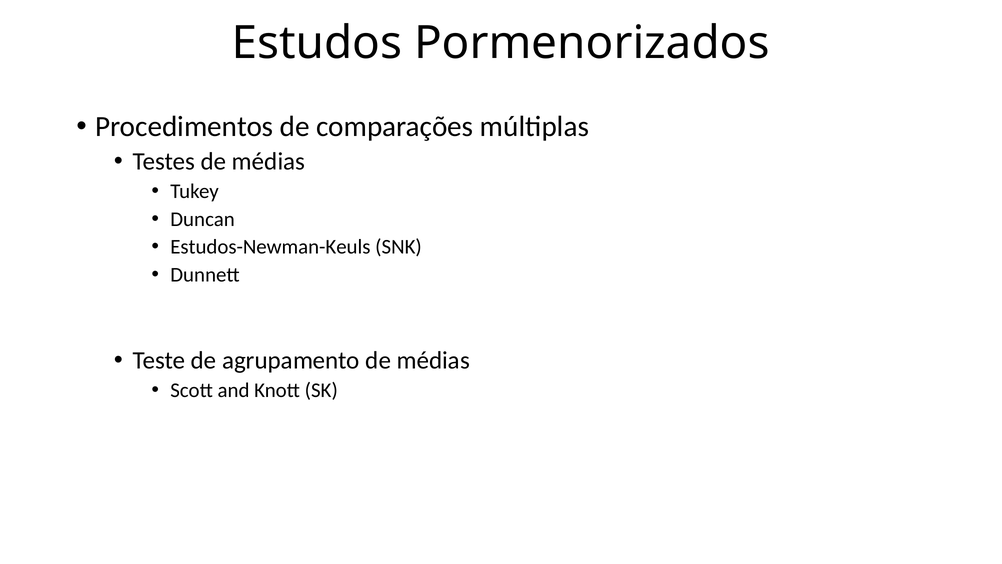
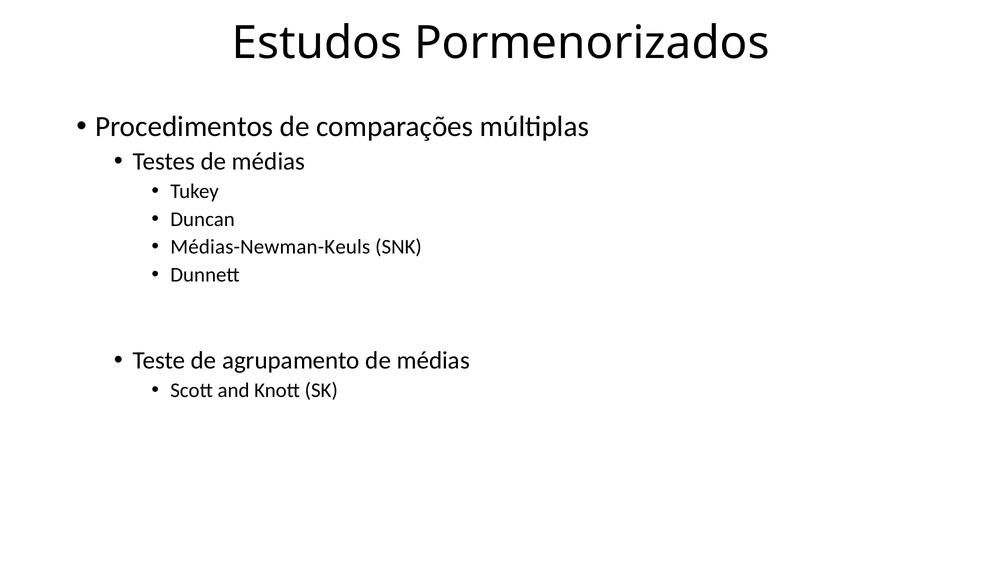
Estudos-Newman-Keuls: Estudos-Newman-Keuls -> Médias-Newman-Keuls (270, 247)
